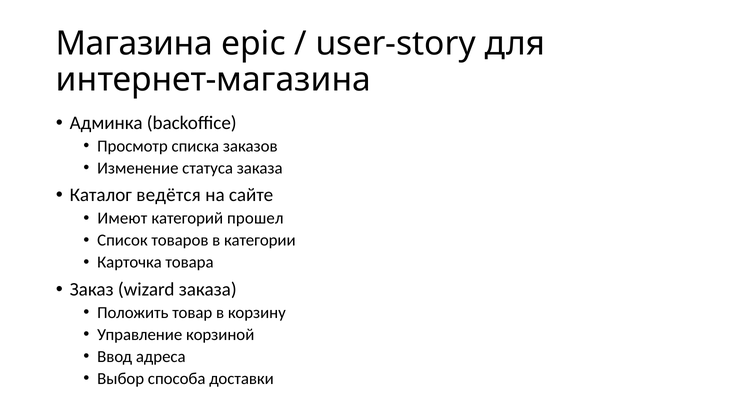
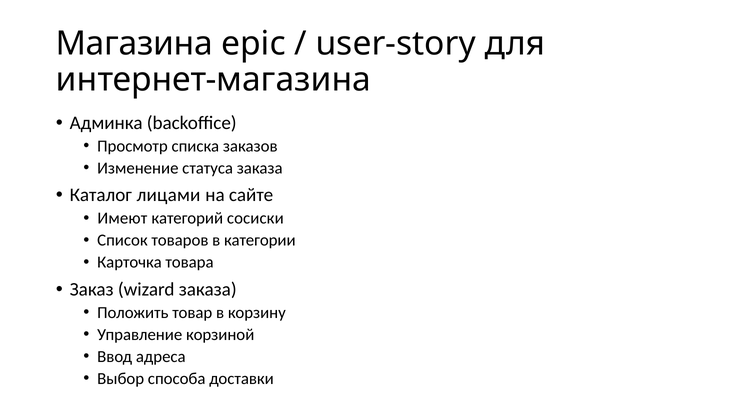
ведётся: ведётся -> лицами (169, 195)
прошел: прошел -> сосиски (255, 218)
